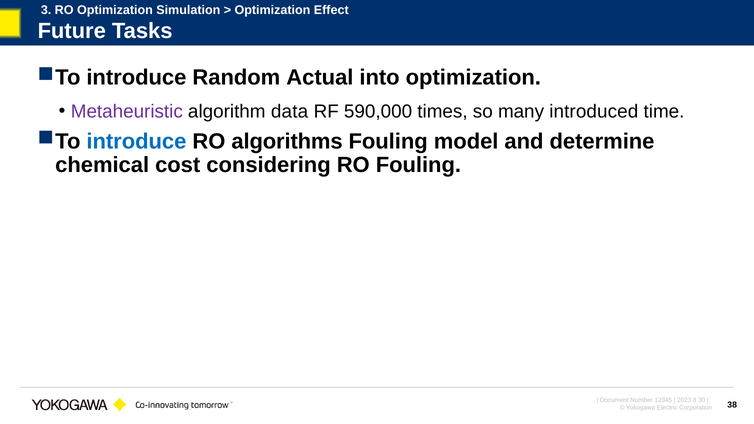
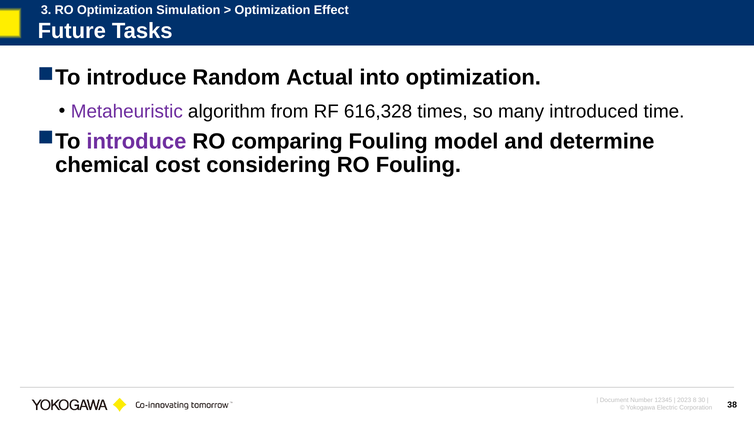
data: data -> from (290, 112)
590,000: 590,000 -> 616,328 (378, 112)
introduce colour: blue -> purple (136, 141)
algorithms: algorithms -> comparing (287, 141)
